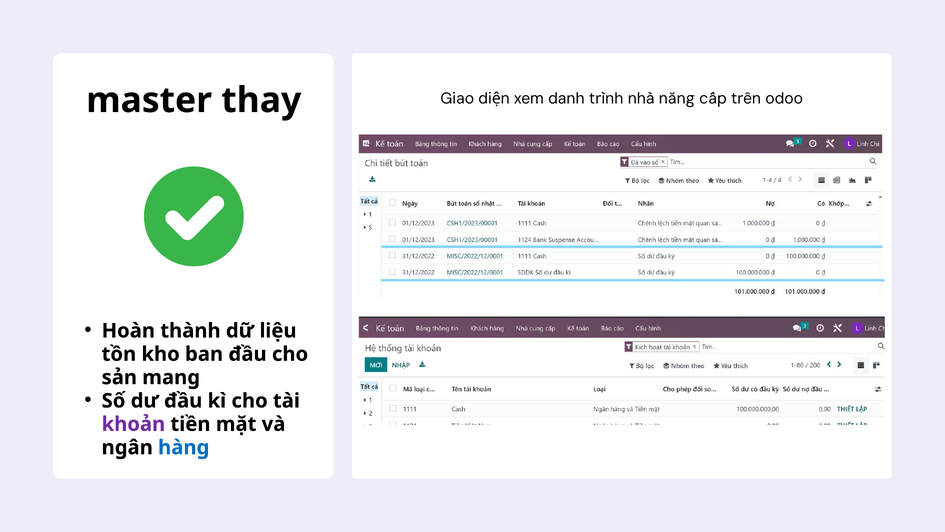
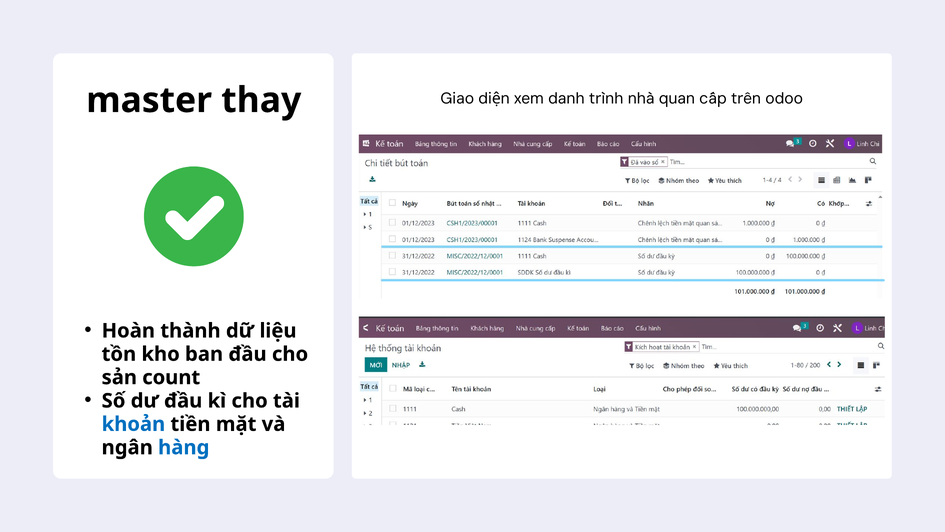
năng: năng -> quan (677, 99)
mang: mang -> count (171, 377)
khoản colour: purple -> blue (133, 424)
